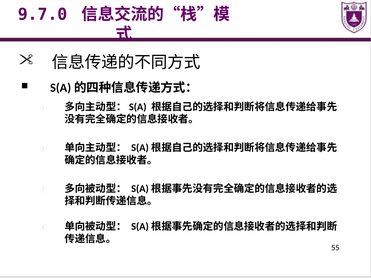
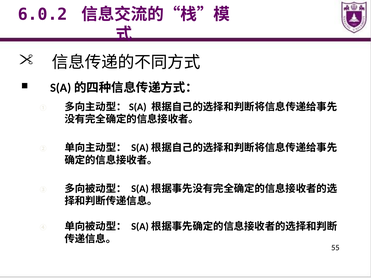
9.7.0: 9.7.0 -> 6.0.2 (43, 15)
